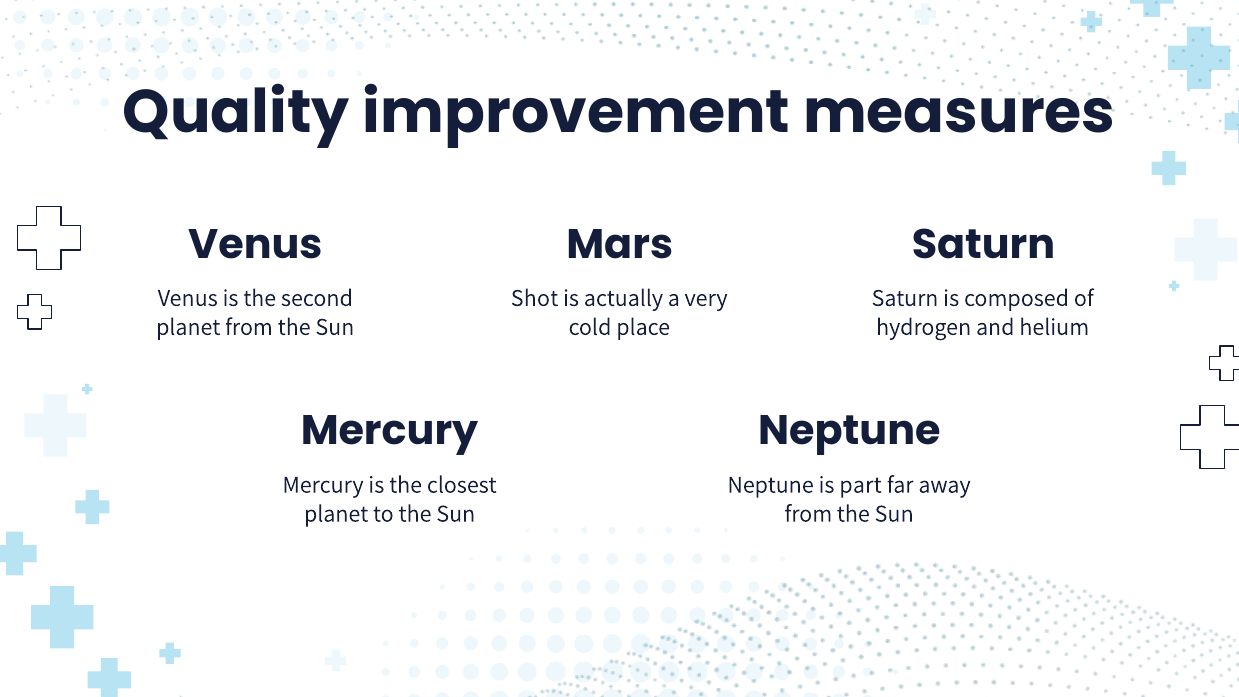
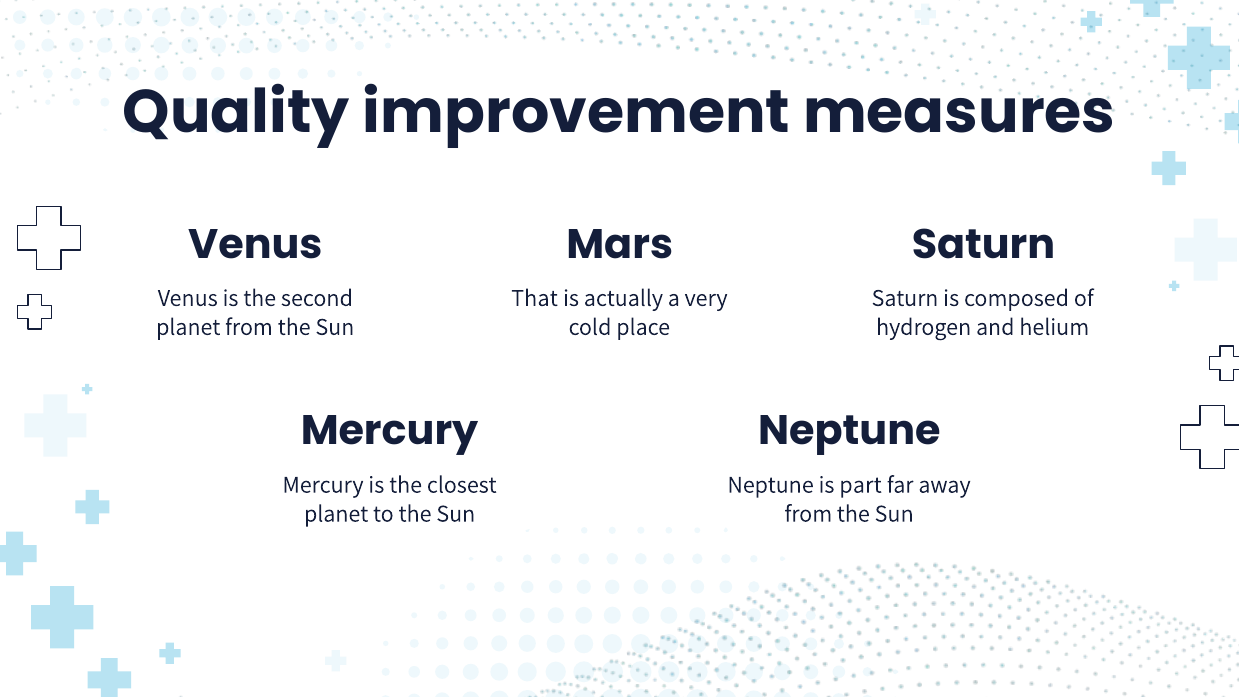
Shot: Shot -> That (534, 298)
